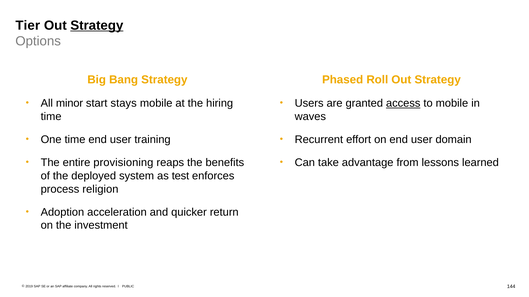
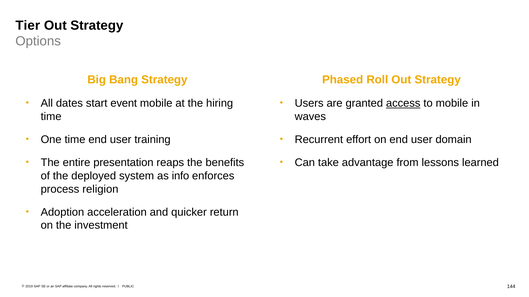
Strategy underline: present -> none (97, 25)
minor: minor -> dates (69, 103)
stays: stays -> event (124, 103)
provisioning: provisioning -> presentation (123, 163)
test: test -> info (180, 176)
